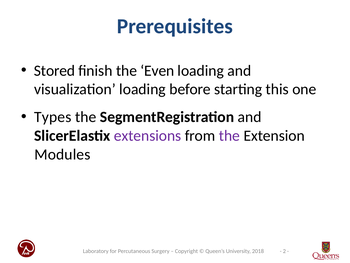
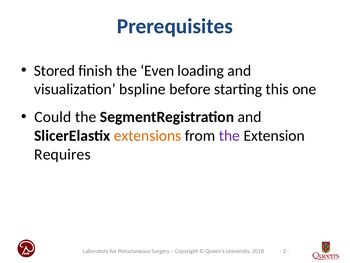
visualization loading: loading -> bspline (142, 89)
Types: Types -> Could (53, 117)
extensions colour: purple -> orange (148, 135)
Modules: Modules -> Requires (62, 154)
